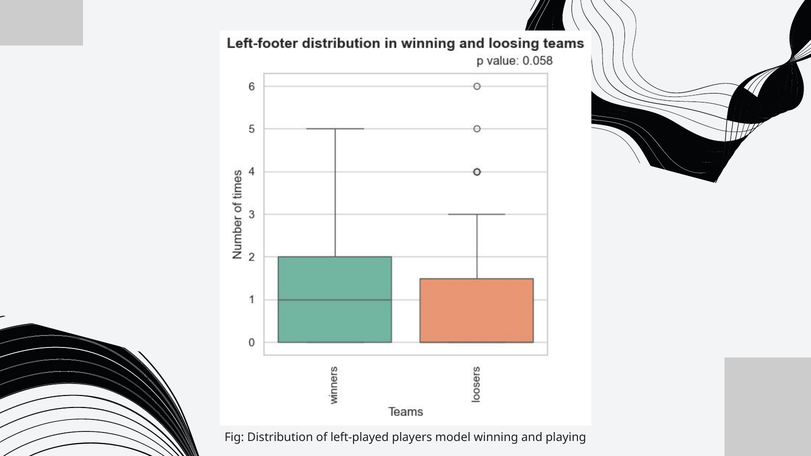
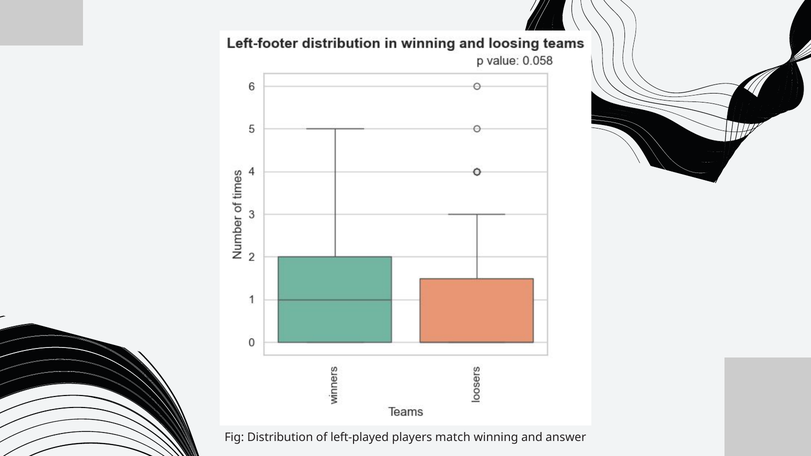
model: model -> match (453, 437)
playing: playing -> answer (566, 437)
